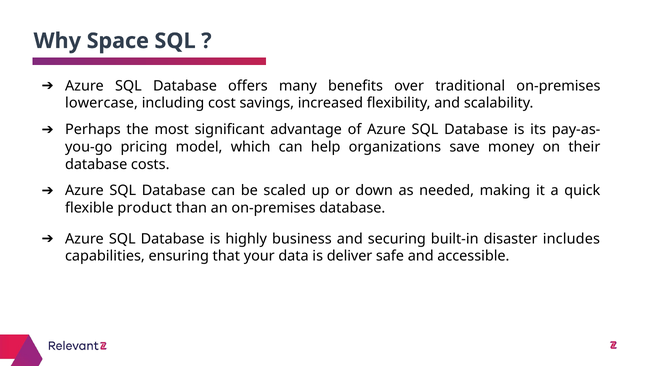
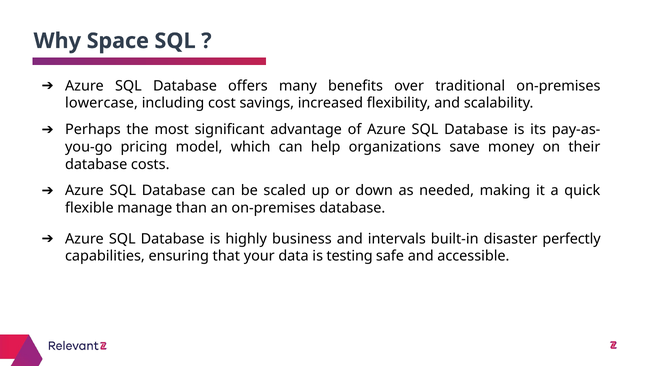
product: product -> manage (145, 208)
securing: securing -> intervals (397, 239)
includes: includes -> perfectly (572, 239)
deliver: deliver -> testing (350, 256)
